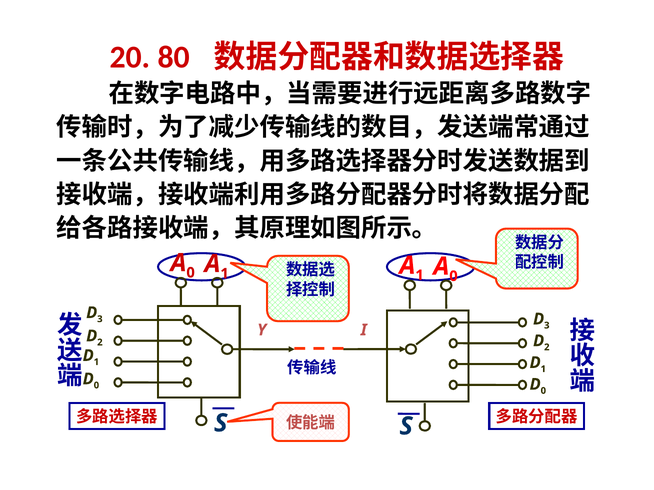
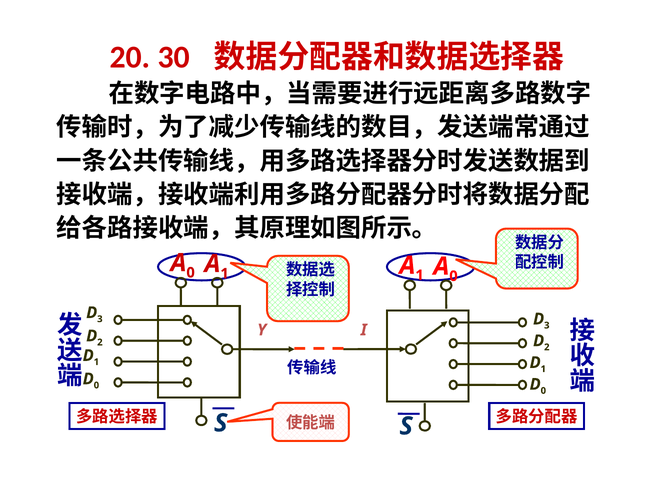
80: 80 -> 30 (174, 57)
